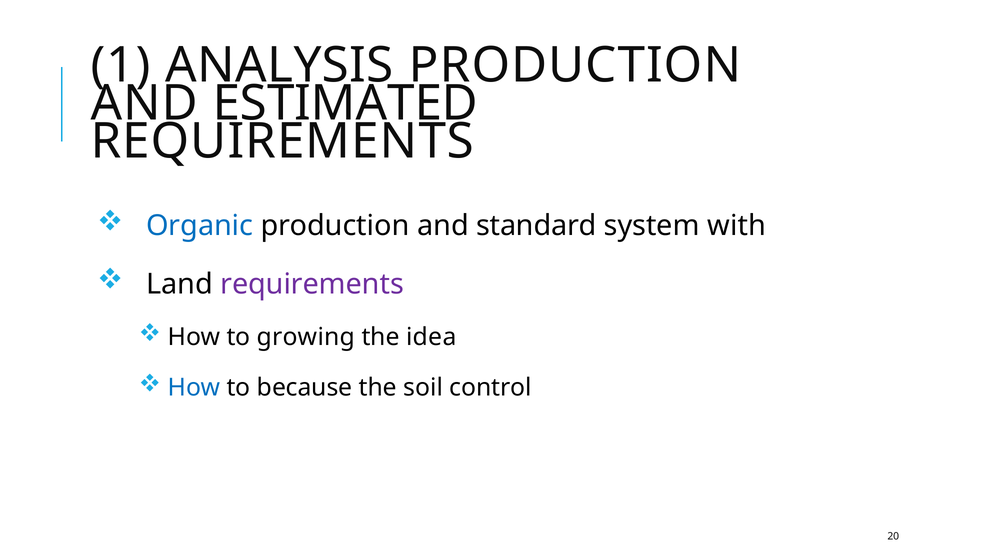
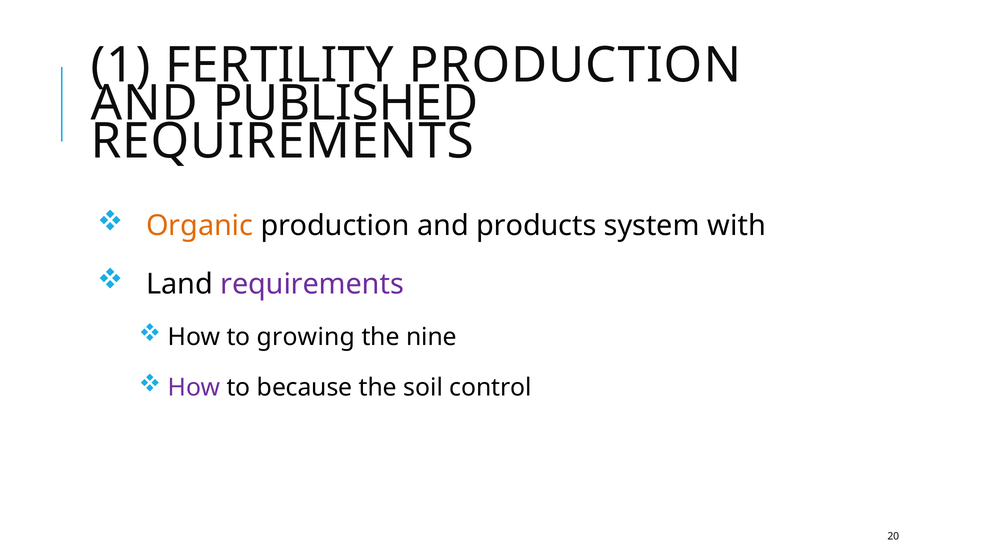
ANALYSIS: ANALYSIS -> FERTILITY (280, 65)
ESTIMATED: ESTIMATED -> PUBLISHED (345, 103)
Organic colour: blue -> orange (200, 226)
standard: standard -> products (536, 226)
idea: idea -> nine (432, 337)
How colour: blue -> purple (194, 388)
